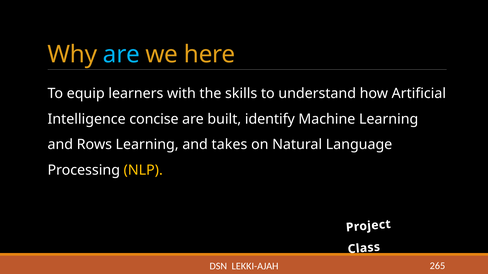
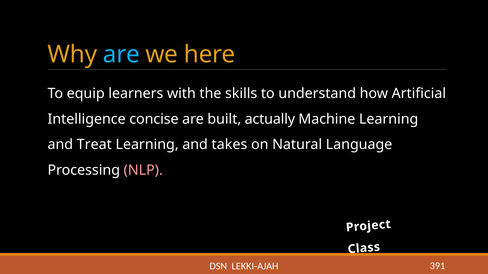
identify: identify -> actually (270, 119)
Rows: Rows -> Treat (94, 145)
NLP colour: yellow -> pink (143, 170)
265: 265 -> 391 (437, 266)
